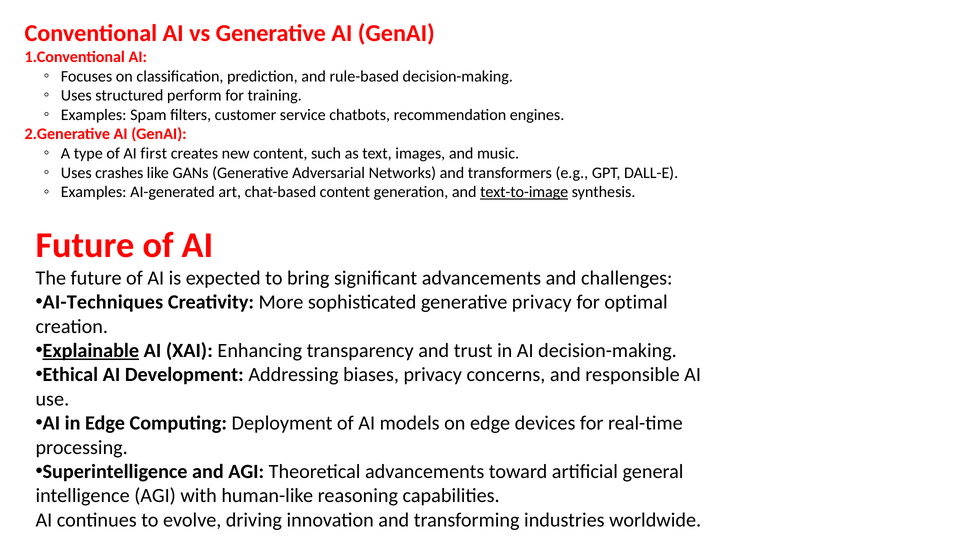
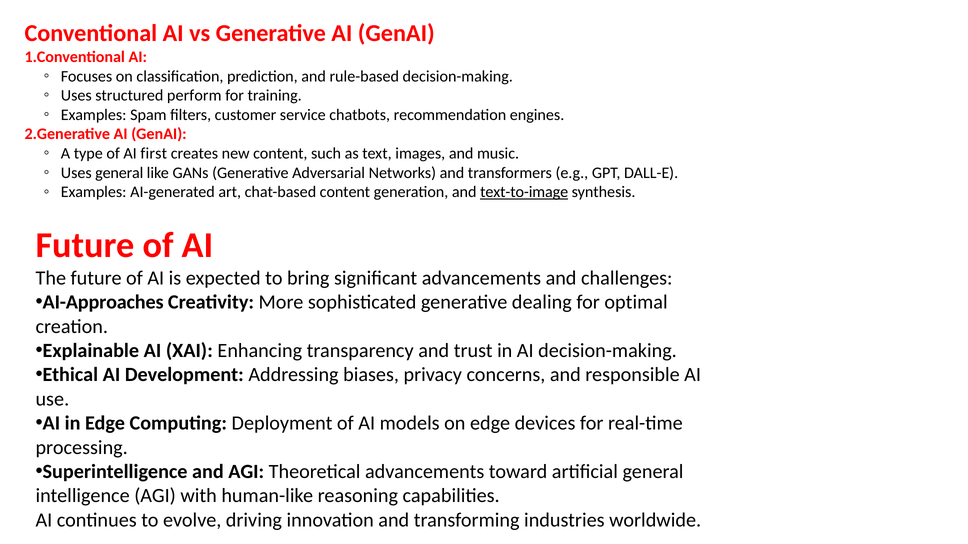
Uses crashes: crashes -> general (119, 173)
AI-Techniques: AI-Techniques -> AI-Approaches (103, 303)
generative privacy: privacy -> dealing (542, 303)
Explainable underline: present -> none (91, 351)
